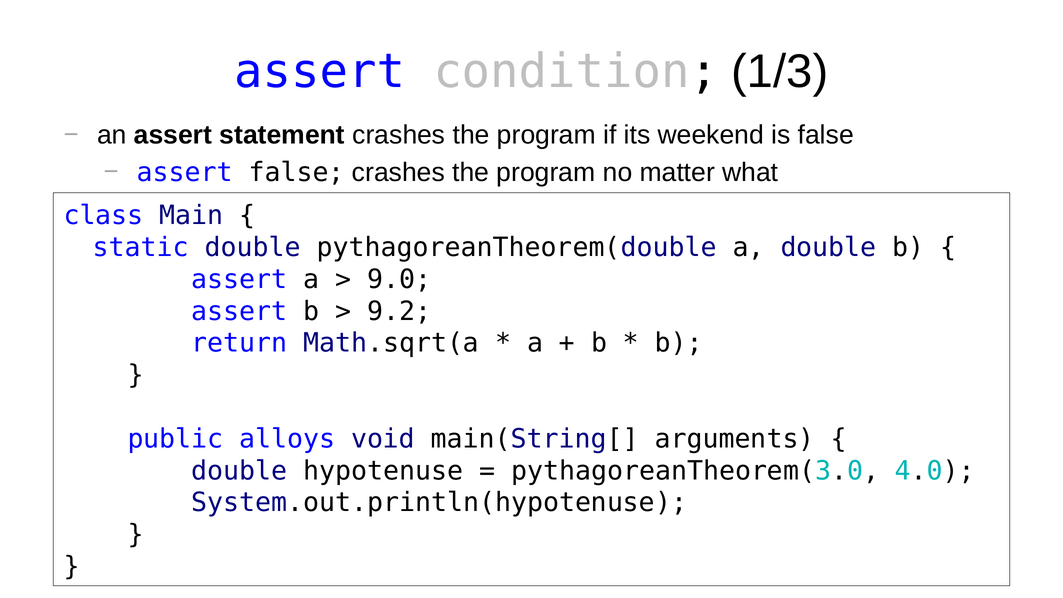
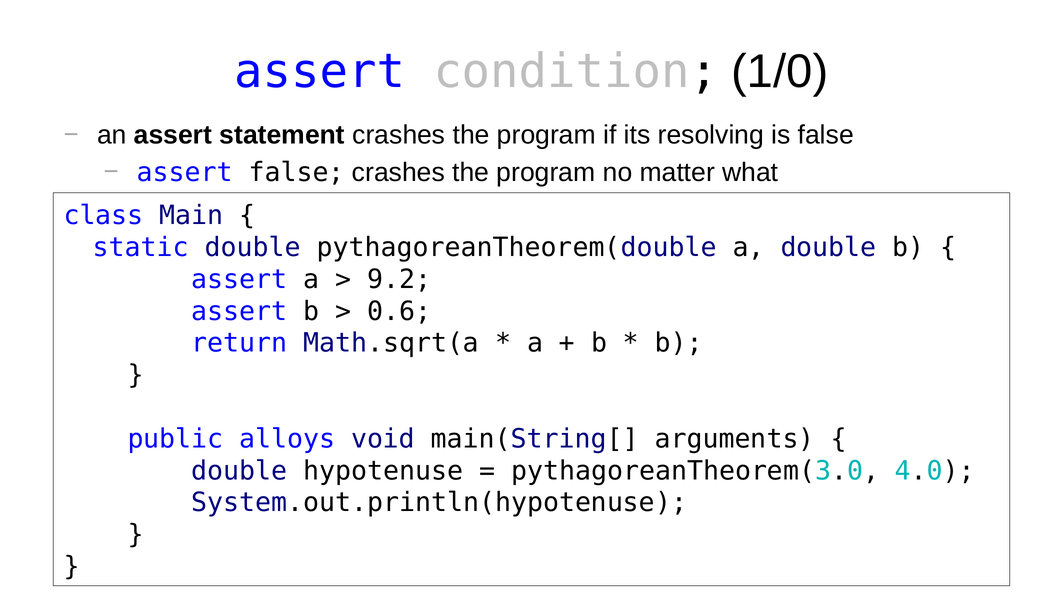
1/3: 1/3 -> 1/0 (780, 72)
weekend: weekend -> resolving (711, 135)
9.0: 9.0 -> 9.2 (399, 279)
9.2: 9.2 -> 0.6 (399, 311)
